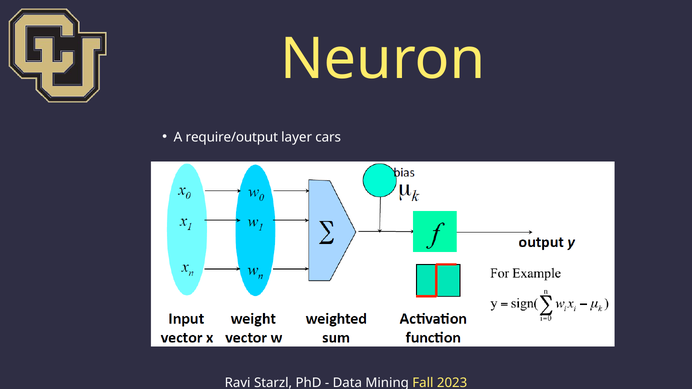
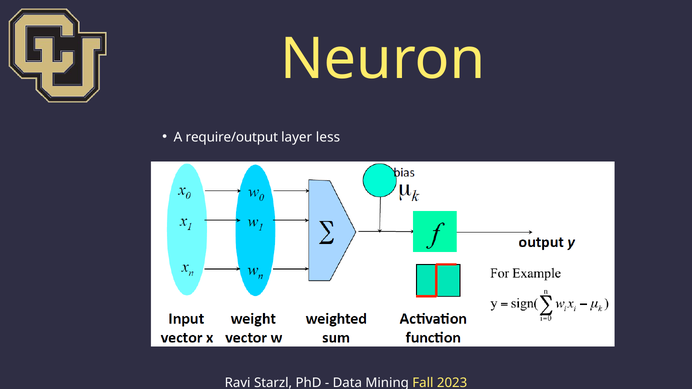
cars: cars -> less (328, 137)
